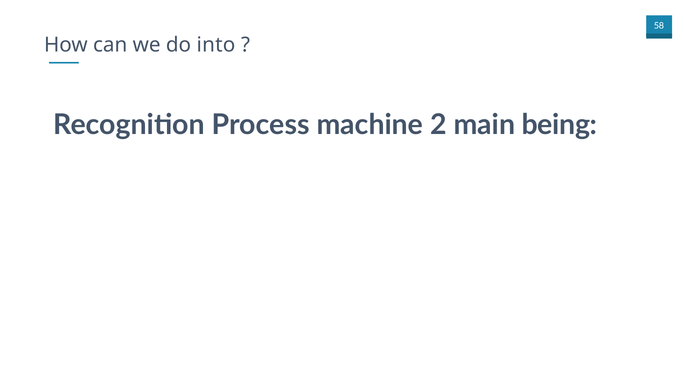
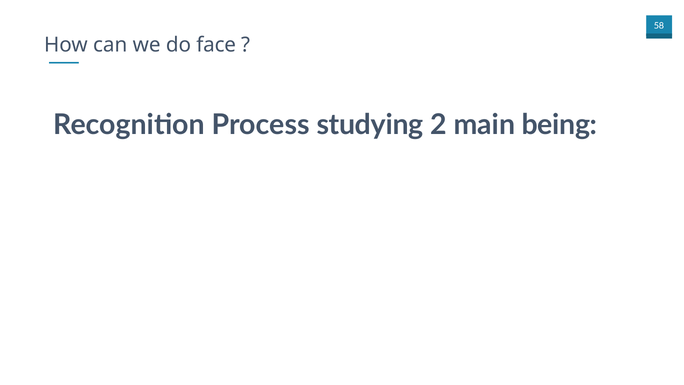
into: into -> face (216, 45)
machine: machine -> studying (370, 125)
